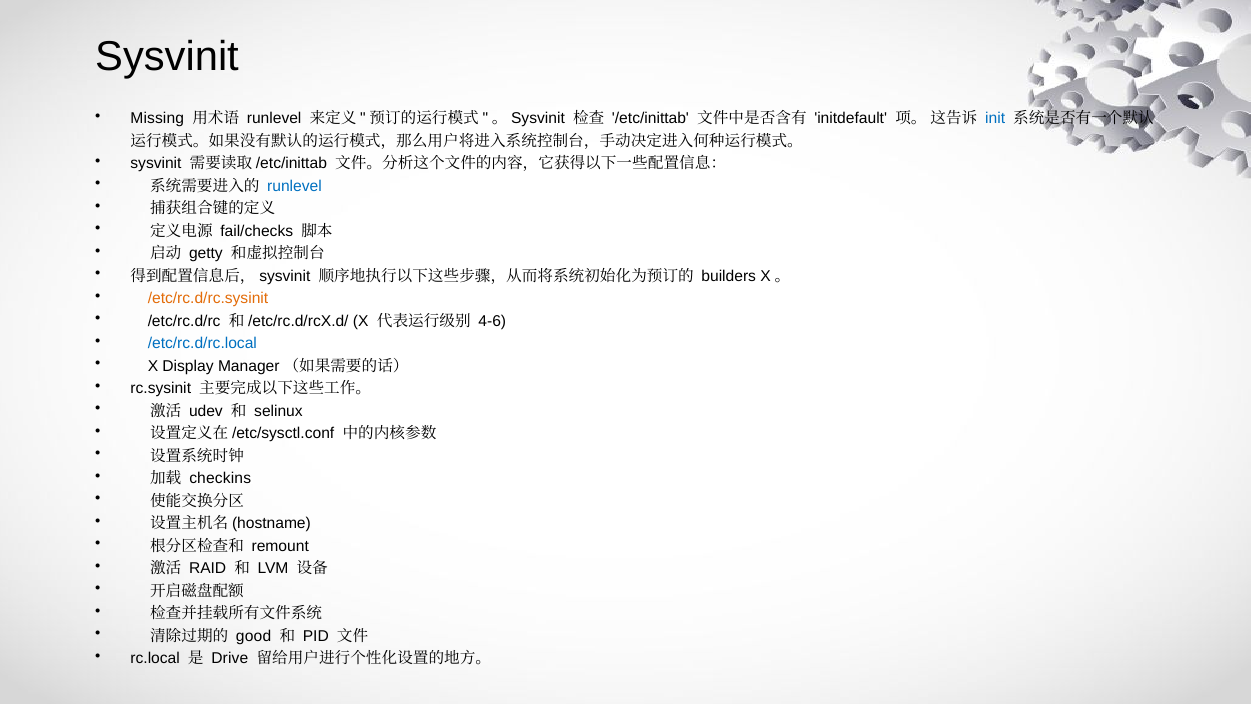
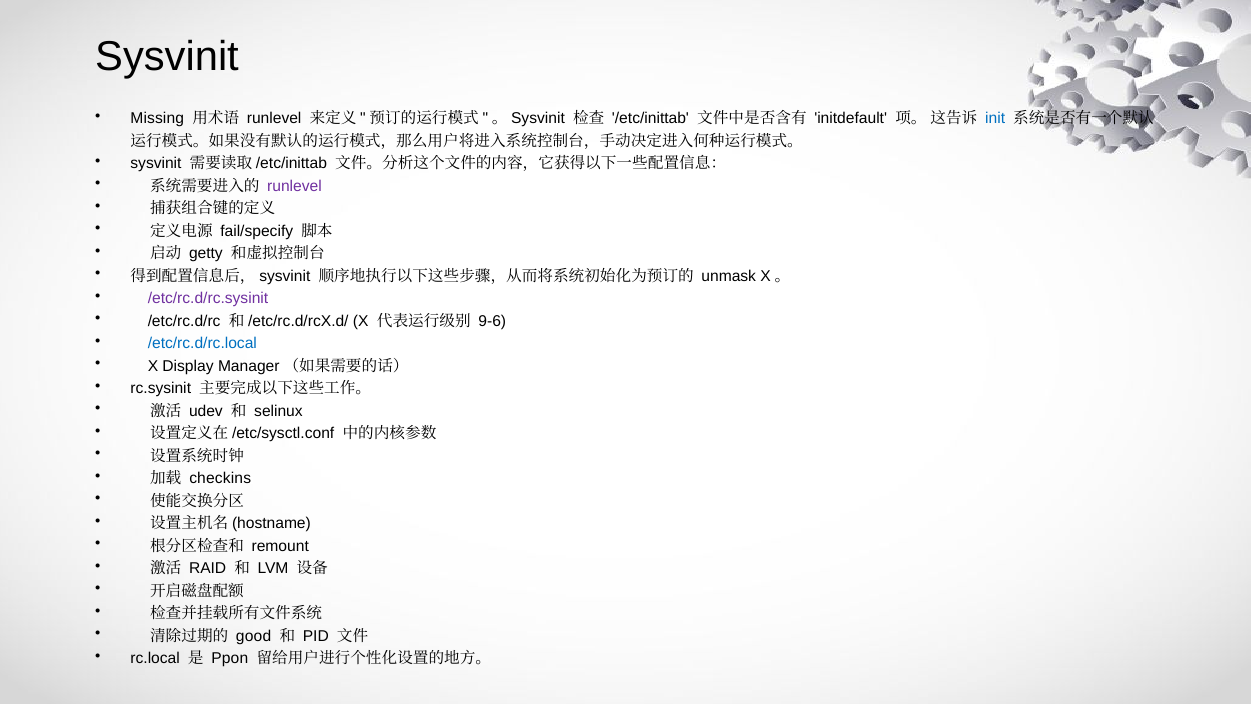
runlevel colour: blue -> purple (294, 186)
fail/checks: fail/checks -> fail/specify (257, 231)
builders: builders -> unmask (729, 276)
/etc/rc.d/rc.sysinit colour: orange -> purple (208, 298)
4-6: 4-6 -> 9-6 (492, 321)
Drive: Drive -> Ppon (230, 658)
